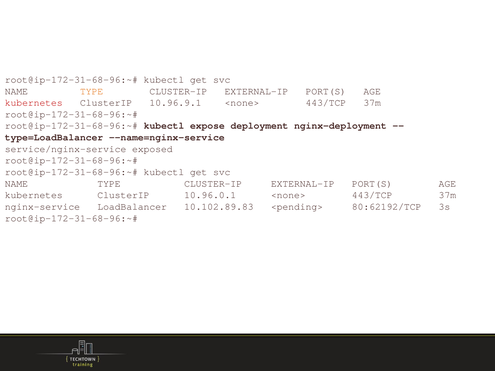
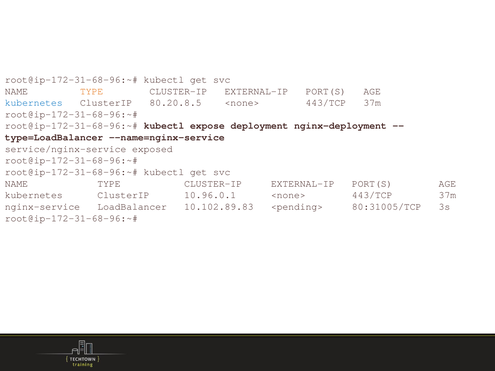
kubernetes colour: red -> blue (34, 103)
10.96.9.1: 10.96.9.1 -> 80.20.8.5 (175, 103)
80:62192/TCP: 80:62192/TCP -> 80:31005/TCP (387, 207)
